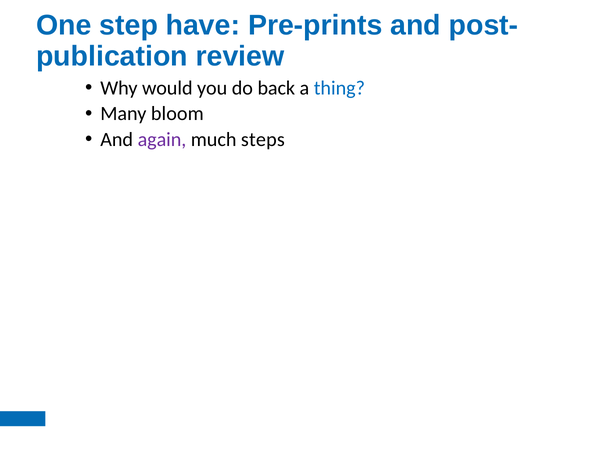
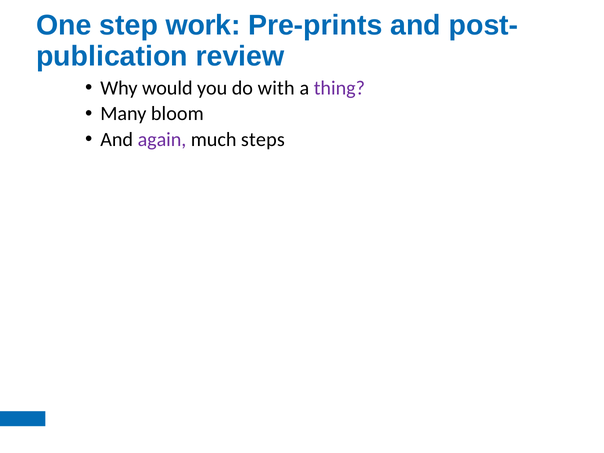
have: have -> work (203, 25)
back: back -> with (276, 88)
thing colour: blue -> purple (339, 88)
